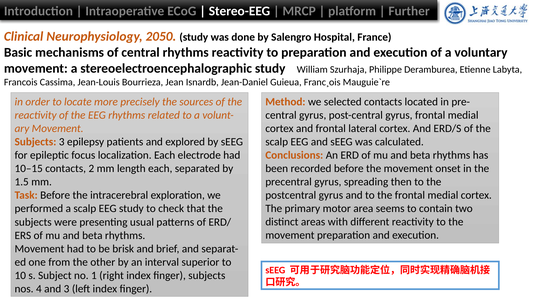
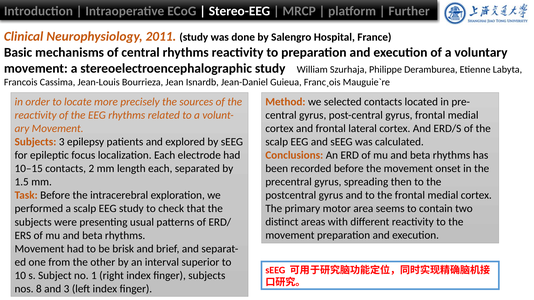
2050: 2050 -> 2011 (161, 37)
4: 4 -> 8 (39, 289)
